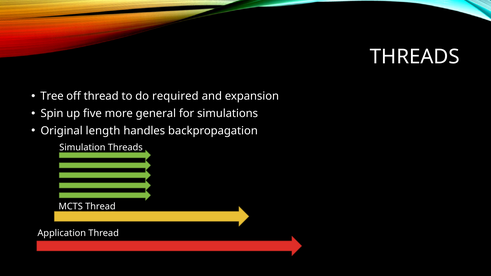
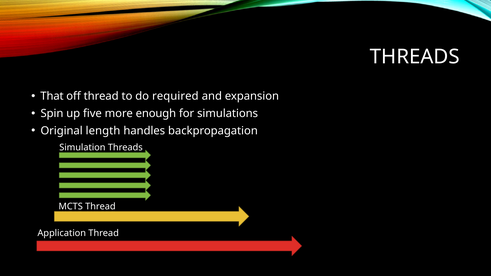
Tree: Tree -> That (52, 96)
general: general -> enough (156, 113)
